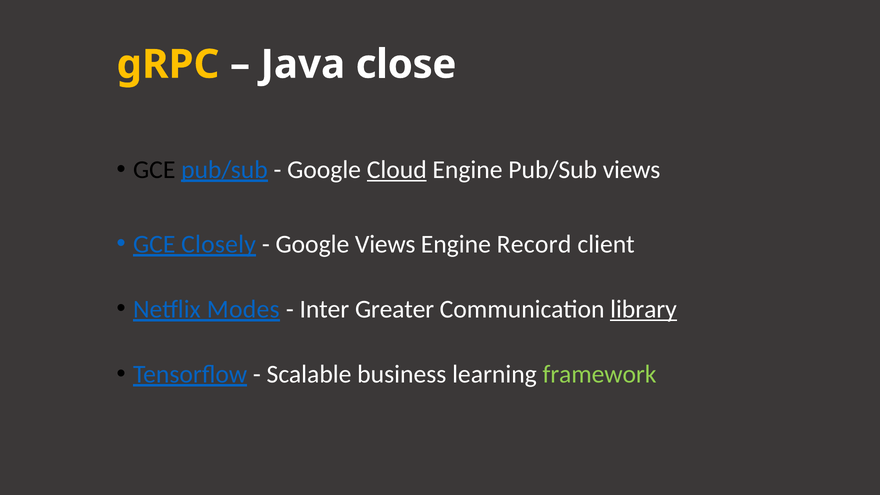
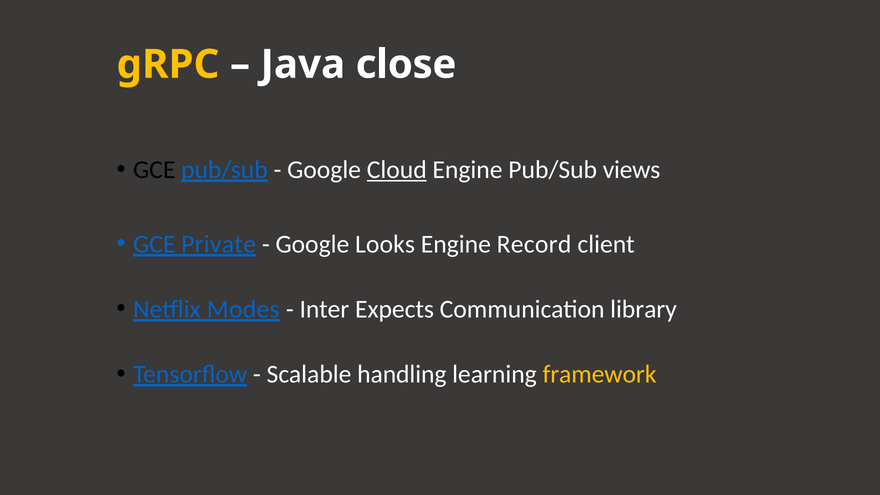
Closely: Closely -> Private (219, 244)
Google Views: Views -> Looks (385, 244)
Greater: Greater -> Expects (395, 309)
library underline: present -> none (644, 309)
business: business -> handling (402, 374)
framework colour: light green -> yellow (599, 374)
